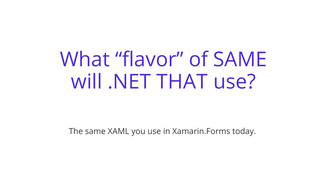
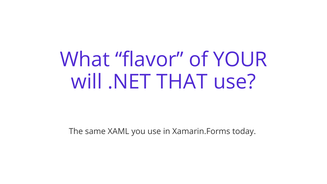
of SAME: SAME -> YOUR (240, 60)
